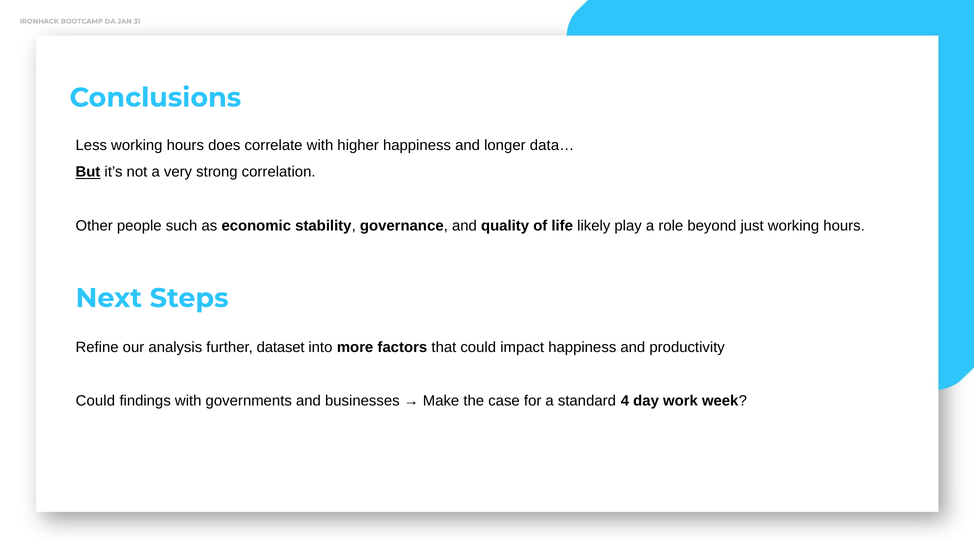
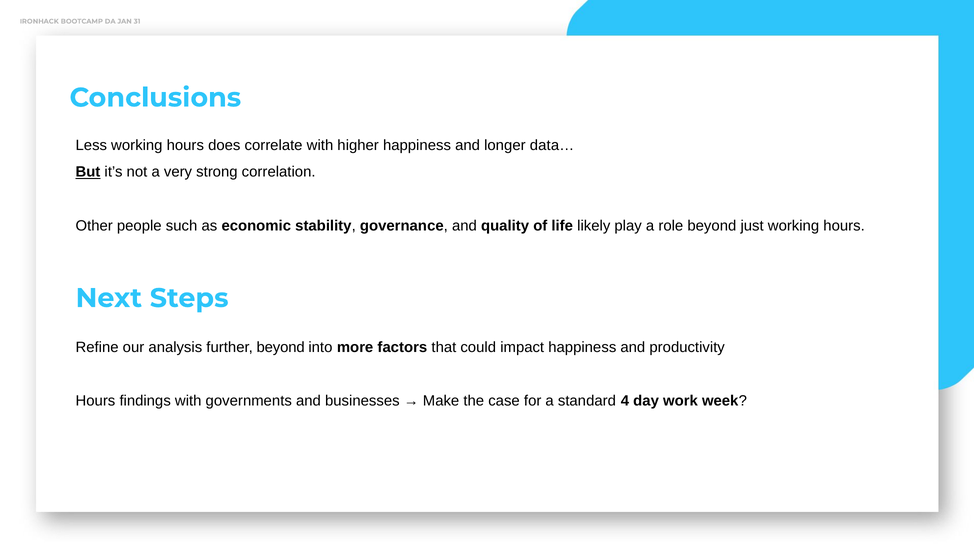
further dataset: dataset -> beyond (281, 347)
Could: Could -> Hours (95, 401)
